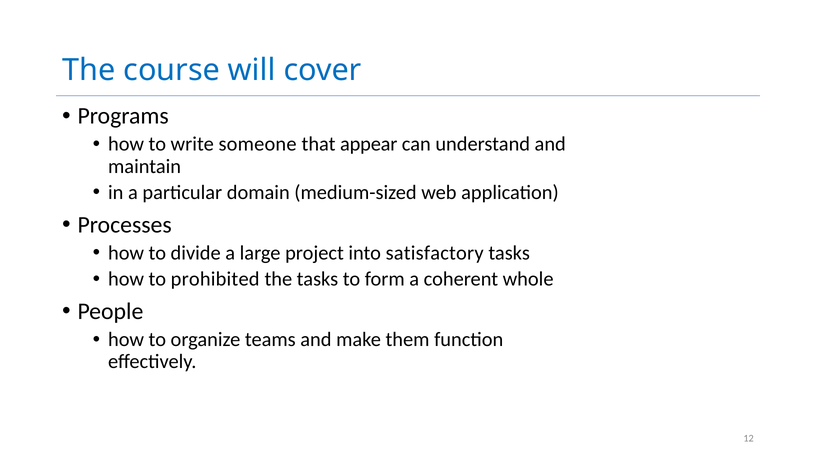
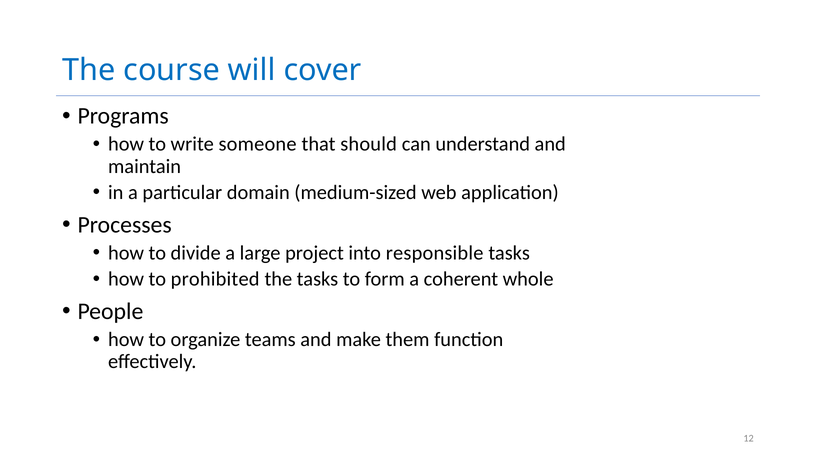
appear: appear -> should (369, 144)
satisfactory: satisfactory -> responsible (435, 253)
